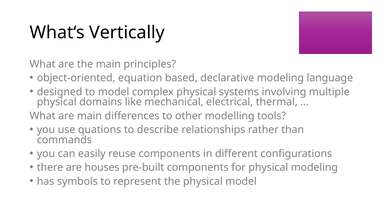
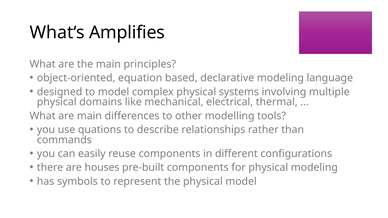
Vertically: Vertically -> Amplifies (127, 33)
